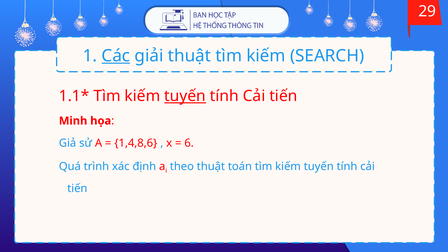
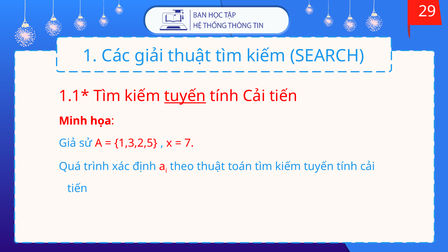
Các underline: present -> none (116, 56)
1,4,8,6: 1,4,8,6 -> 1,3,2,5 (136, 143)
6: 6 -> 7 (189, 143)
